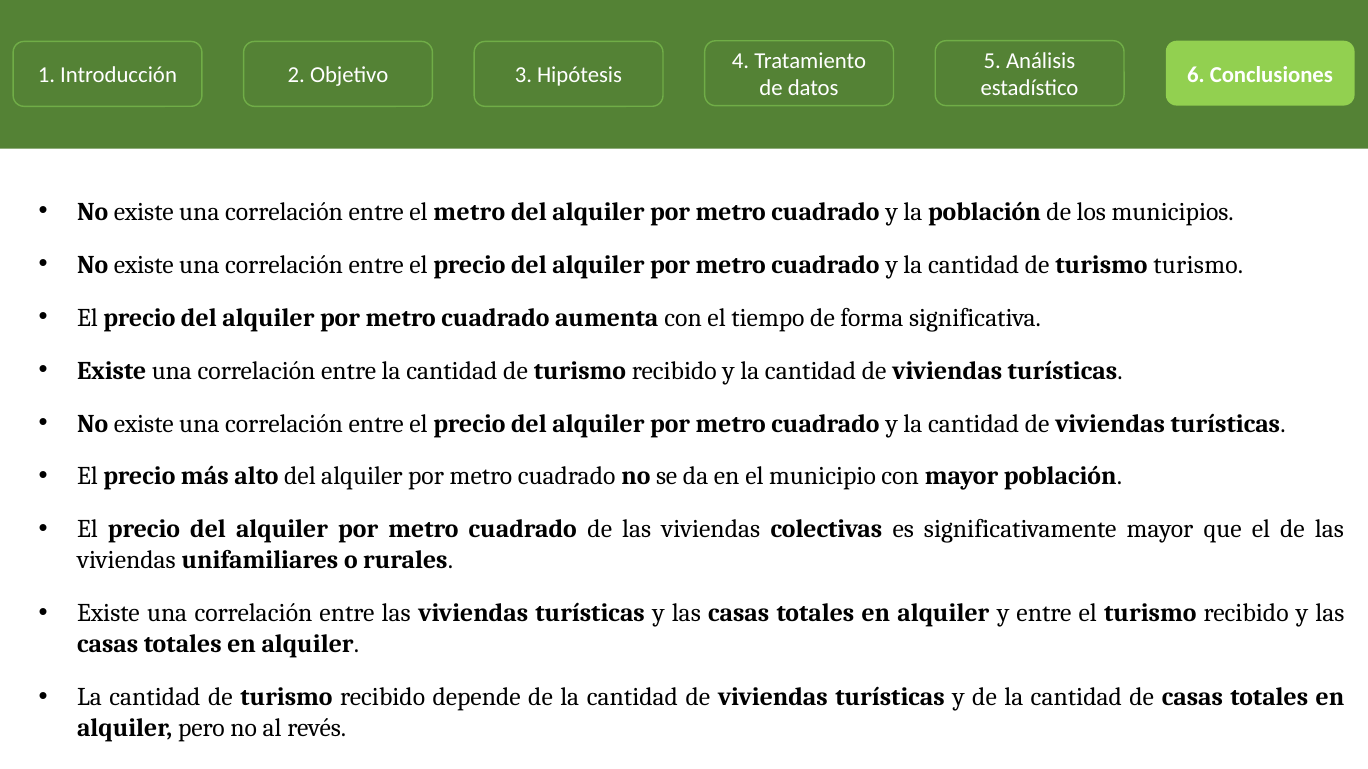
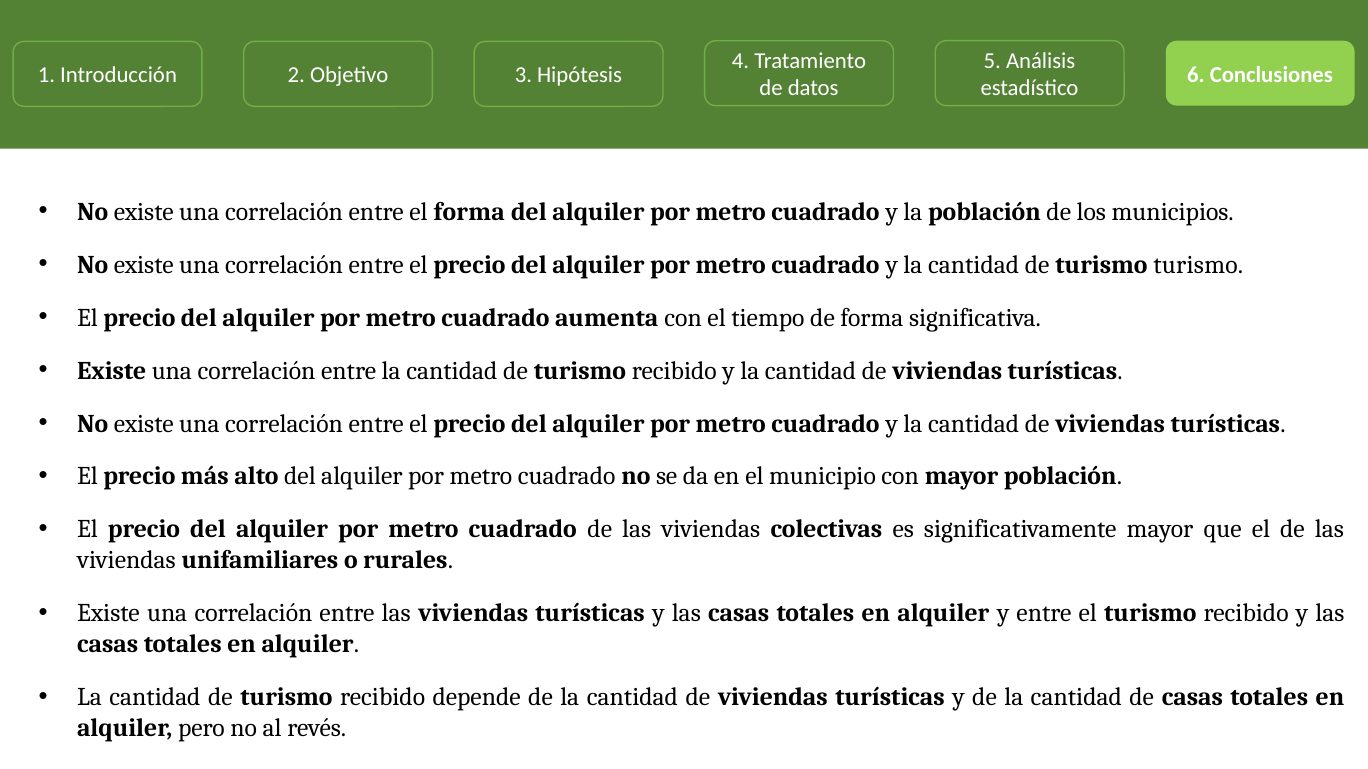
el metro: metro -> forma (469, 212)
